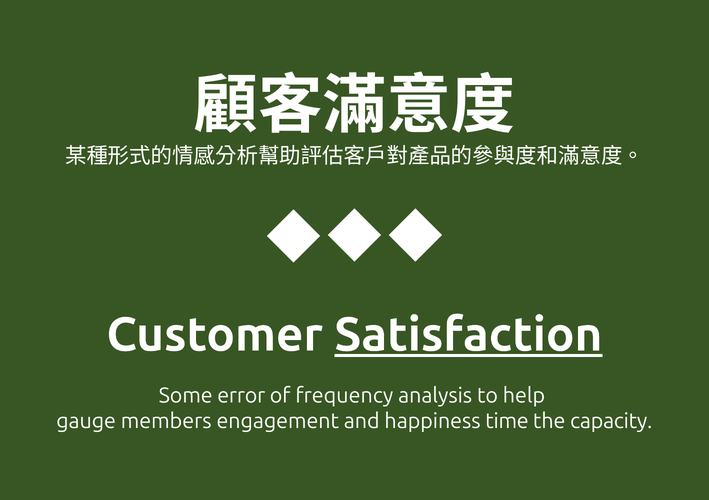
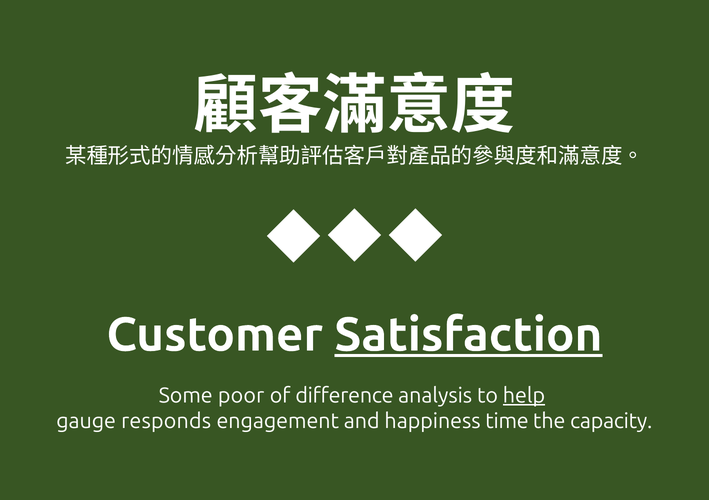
error: error -> poor (241, 395)
frequency: frequency -> difference (344, 395)
help underline: none -> present (524, 395)
members: members -> responds (166, 421)
